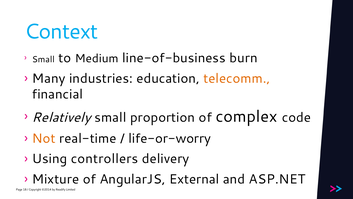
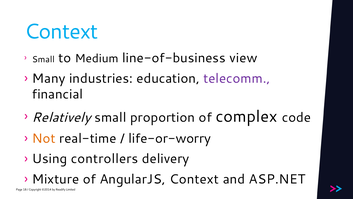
burn: burn -> view (243, 58)
telecomm colour: orange -> purple (237, 78)
AngularJS External: External -> Context (194, 179)
